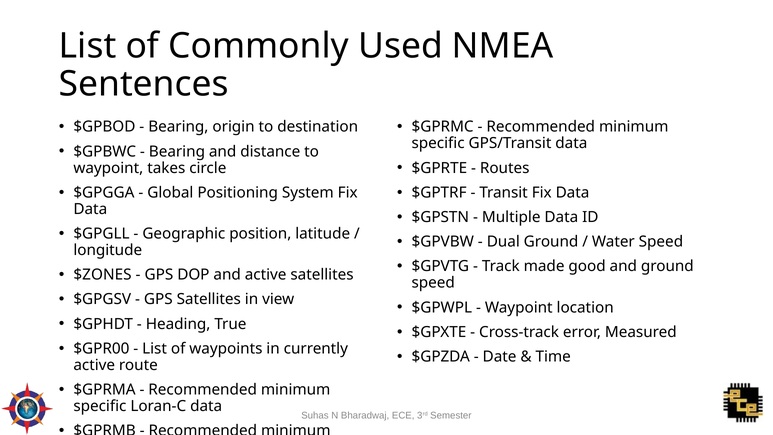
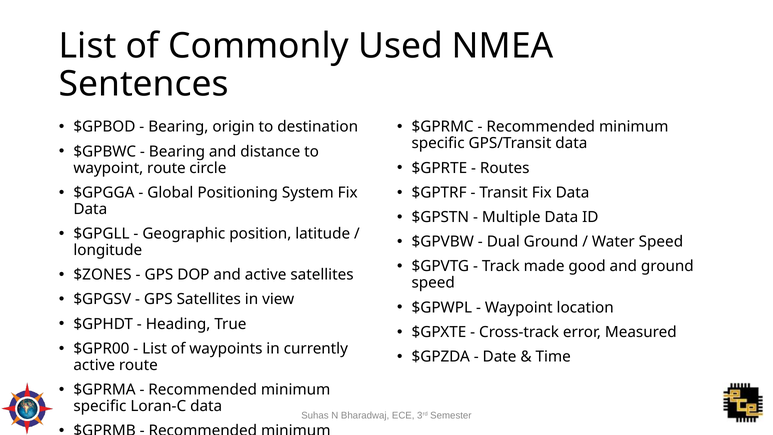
waypoint takes: takes -> route (166, 168)
